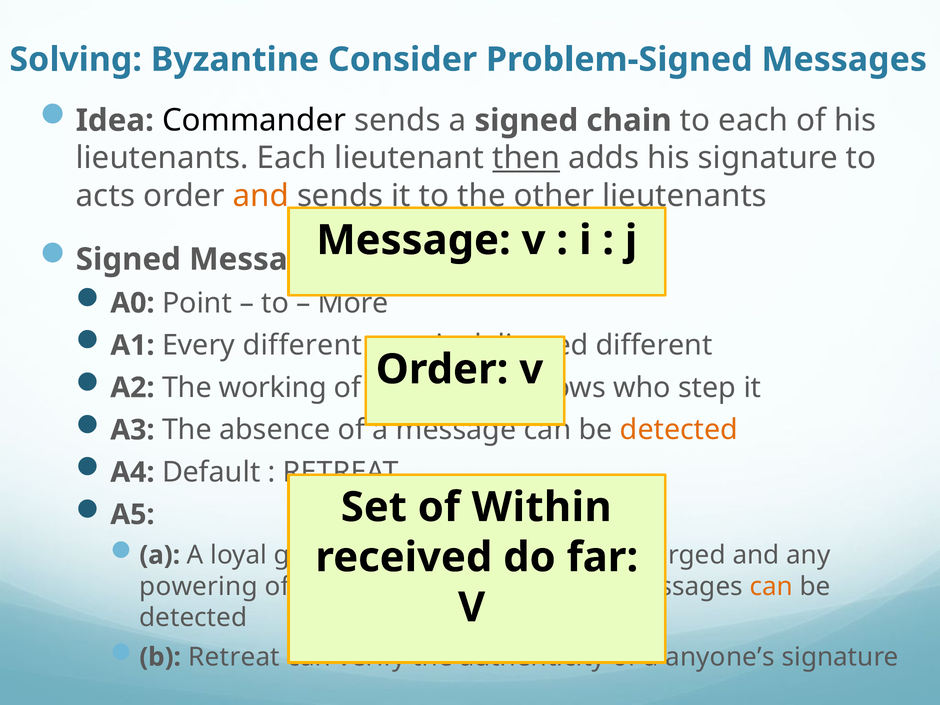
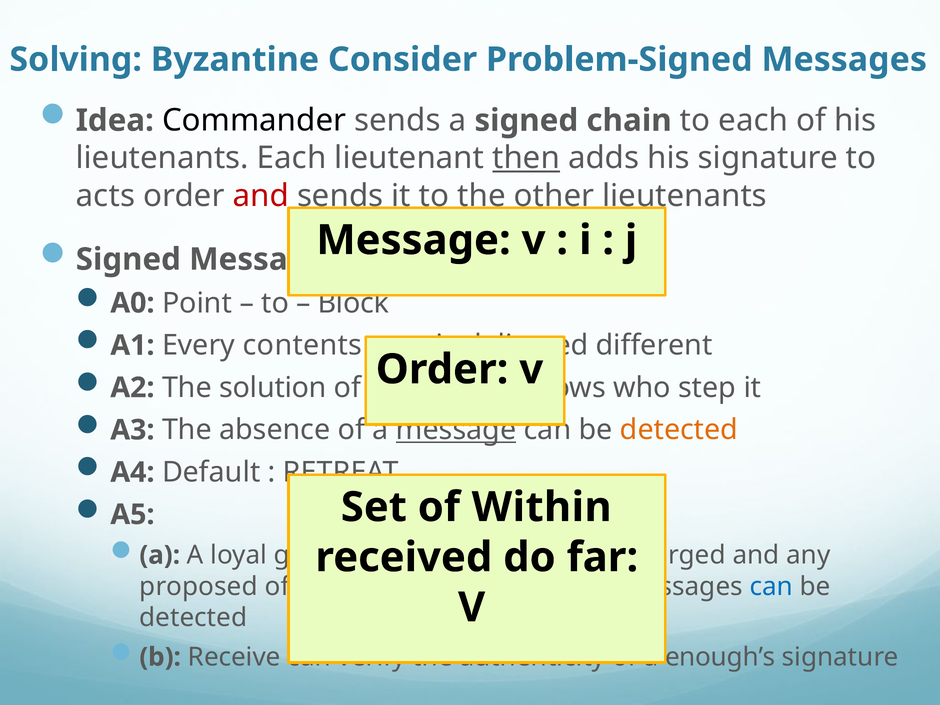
and colour: orange -> red (261, 196)
More: More -> Block (353, 303)
Every different: different -> contents (303, 345)
working: working -> solution (273, 388)
message underline: none -> present (456, 430)
powering: powering -> proposed (199, 587)
can colour: orange -> blue (771, 587)
b Retreat: Retreat -> Receive (234, 657)
anyone’s: anyone’s -> enough’s (720, 657)
